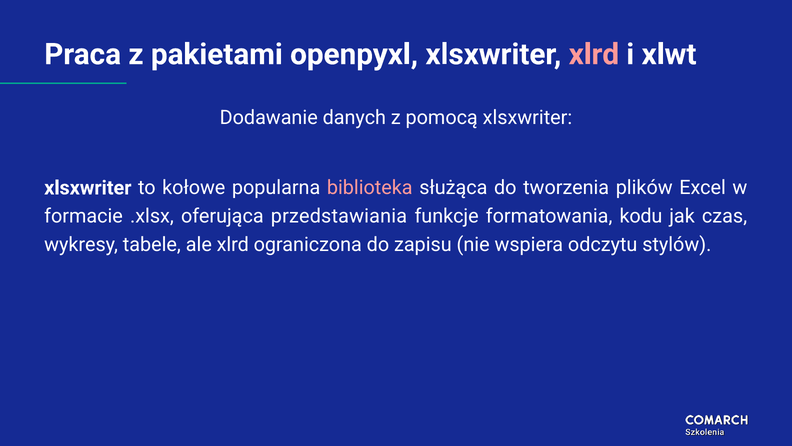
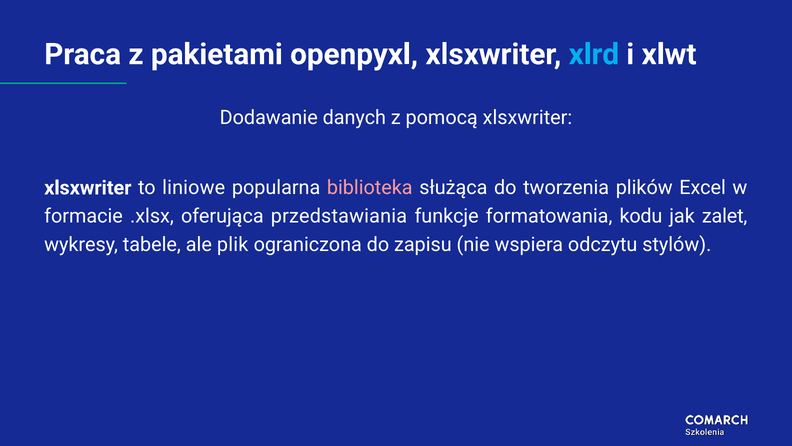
xlrd colour: pink -> light blue (594, 54)
kołowe: kołowe -> liniowe (194, 188)
czas: czas -> zalet (725, 216)
ale xlrd: xlrd -> plik (233, 245)
